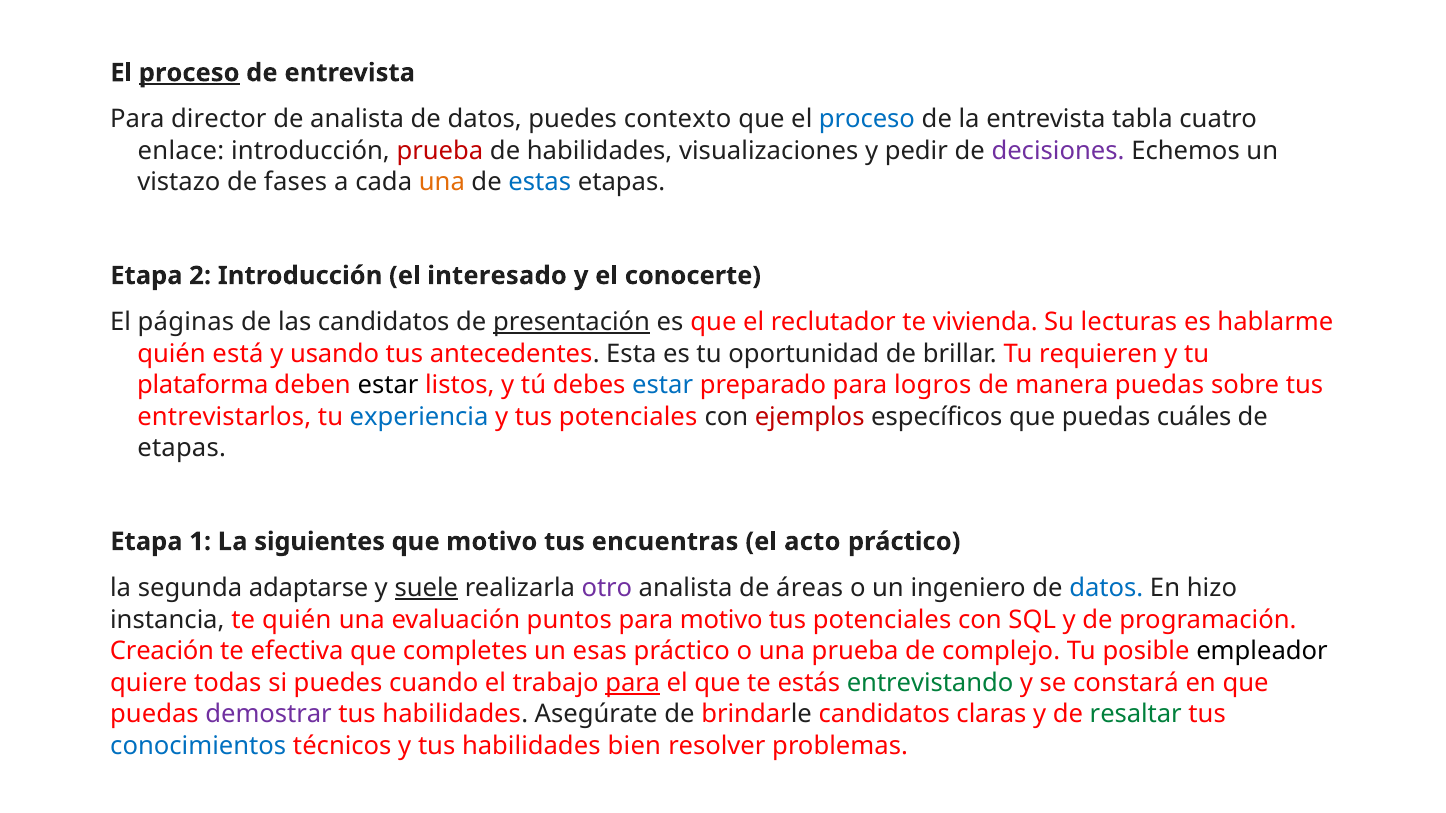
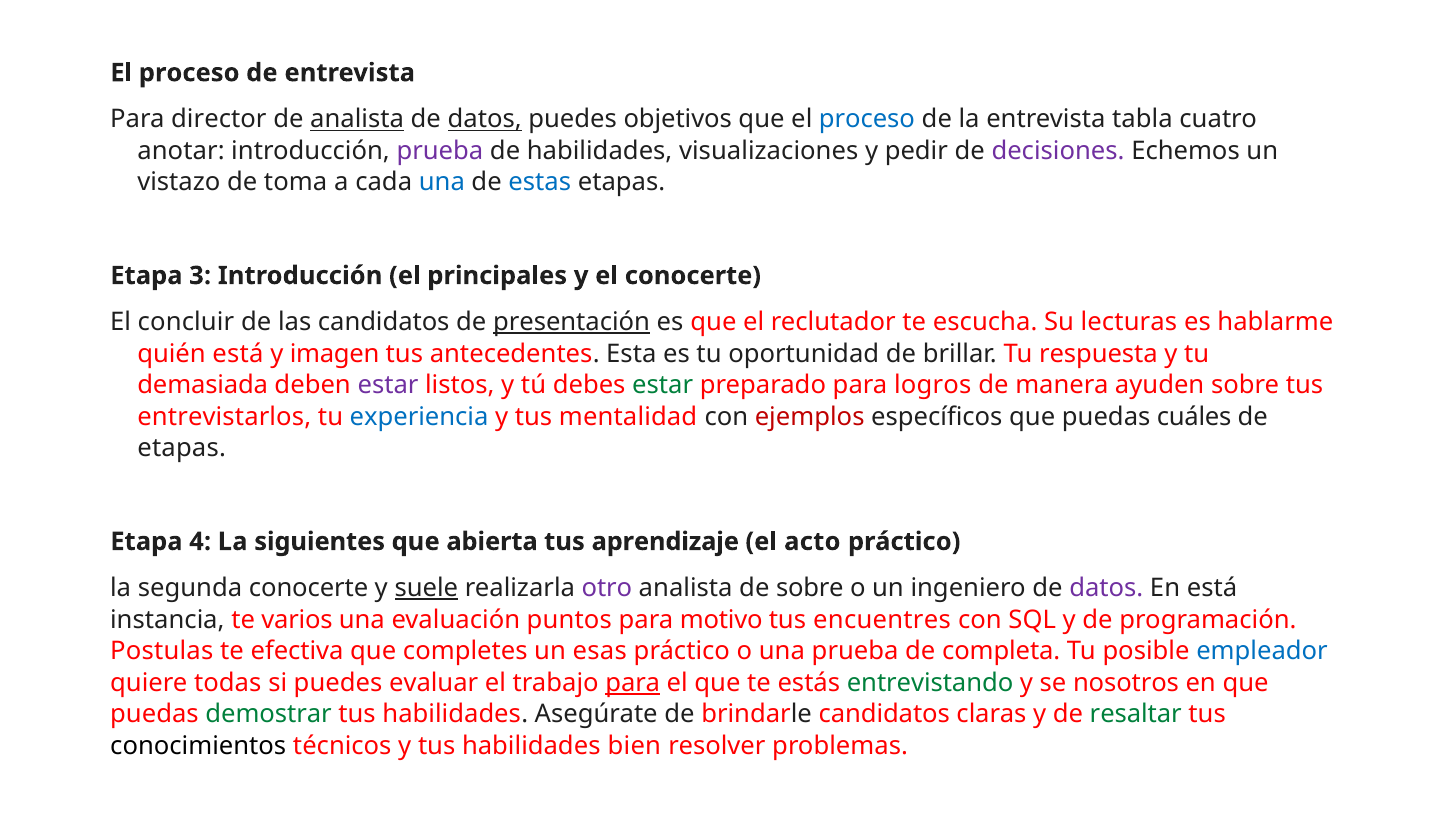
proceso underline: present -> none (189, 73)
analista underline: none -> present (357, 119)
datos underline: none -> present (485, 119)
contexto: contexto -> objetivos (678, 119)
enlace: enlace -> anotar (181, 151)
prueba colour: red -> purple (440, 151)
fases: fases -> toma (296, 183)
una colour: orange -> blue (442, 183)
2: 2 -> 3 (200, 276)
interesado: interesado -> principales (497, 276)
páginas: páginas -> concluir (186, 322)
vivienda: vivienda -> escucha (985, 322)
usando: usando -> imagen (335, 354)
requieren: requieren -> respuesta (1098, 354)
plataforma: plataforma -> demasiada (203, 386)
estar colour: black -> purple (388, 386)
estar colour: blue -> green (663, 386)
manera puedas: puedas -> ayuden (1160, 386)
y tus potenciales: potenciales -> mentalidad (628, 417)
1: 1 -> 4 (200, 542)
que motivo: motivo -> abierta (492, 542)
encuentras: encuentras -> aprendizaje (665, 542)
segunda adaptarse: adaptarse -> conocerte (309, 588)
de áreas: áreas -> sobre (810, 588)
datos colour: blue -> purple (1106, 588)
En hizo: hizo -> está (1212, 588)
te quién: quién -> varios (297, 620)
potenciales: potenciales -> encuentres (882, 620)
Creación: Creación -> Postulas (162, 652)
complejo: complejo -> completa (1001, 652)
empleador colour: black -> blue (1262, 652)
cuando: cuando -> evaluar (434, 683)
constará: constará -> nosotros (1126, 683)
demostrar colour: purple -> green (269, 715)
conocimientos colour: blue -> black (198, 746)
